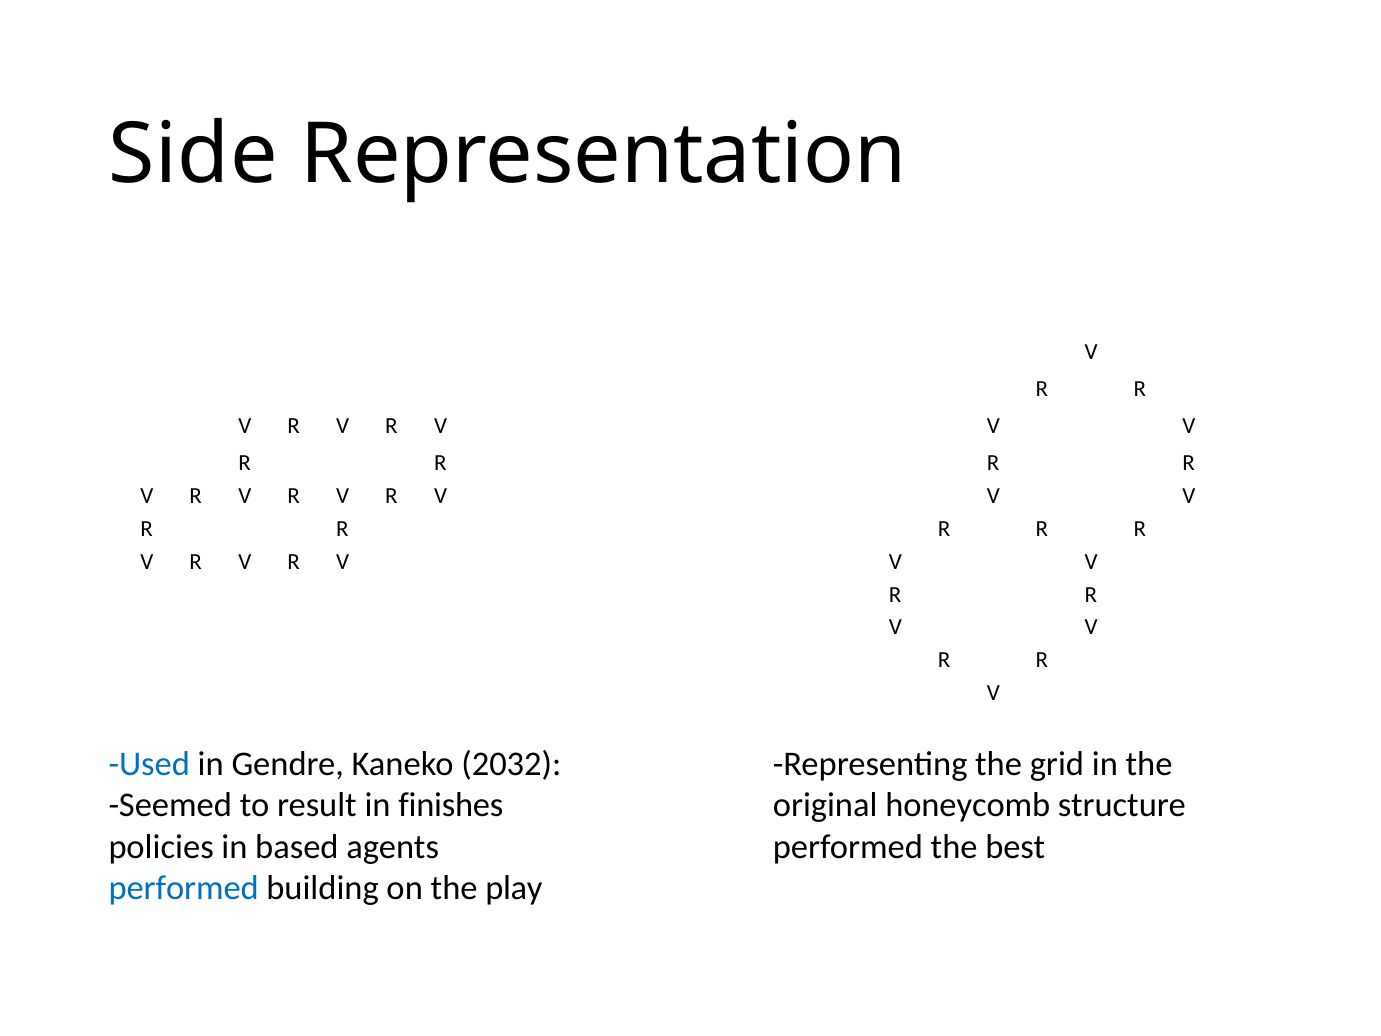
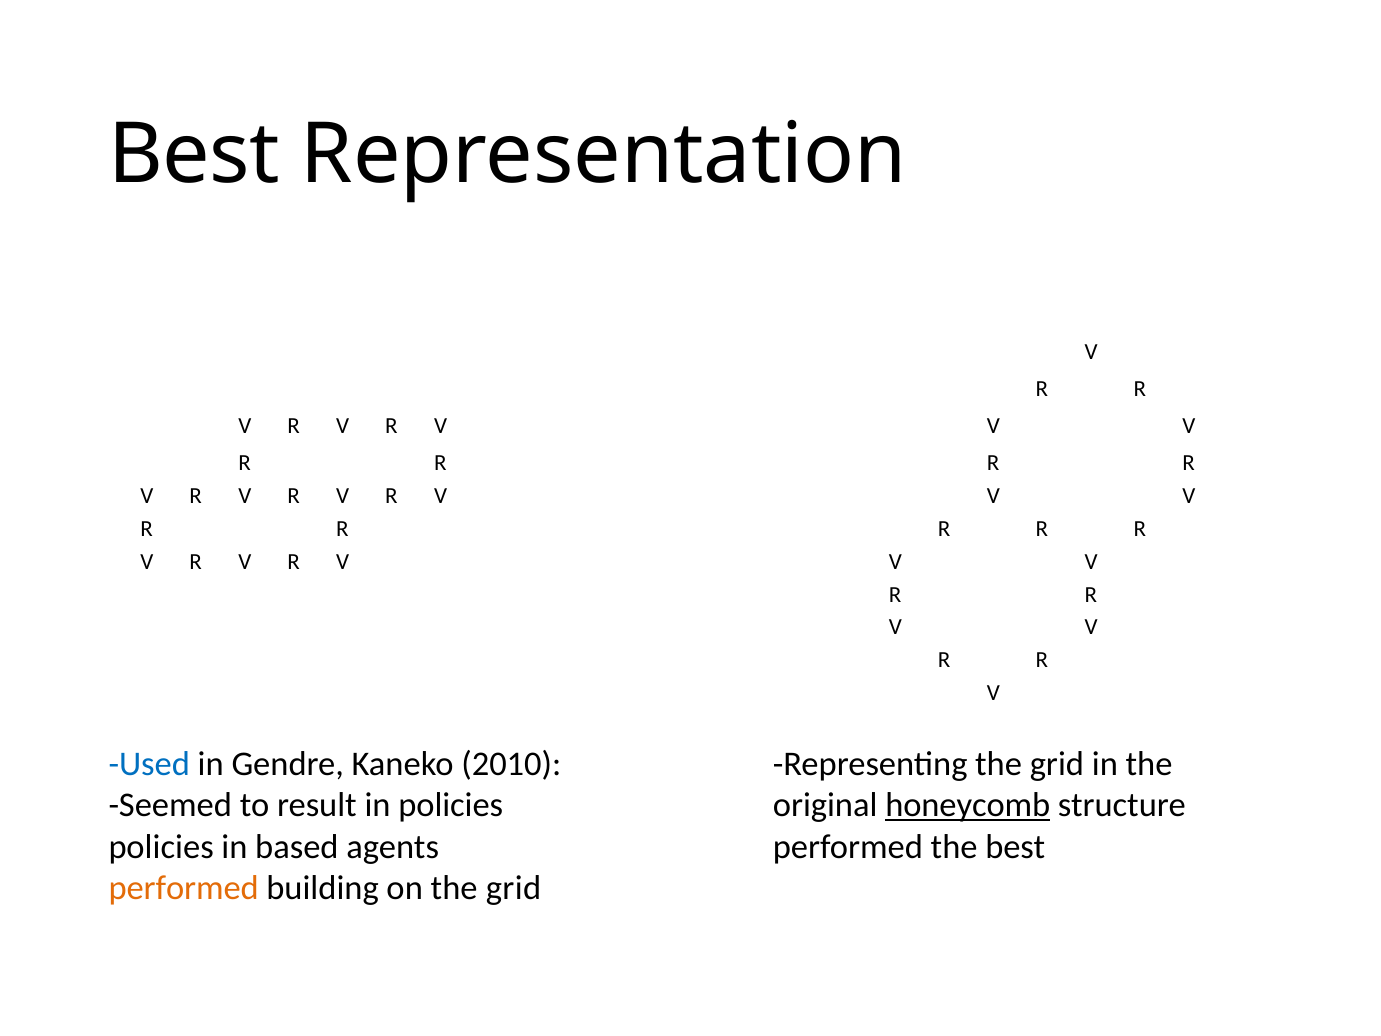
Side: Side -> Best (194, 155)
2032: 2032 -> 2010 (511, 764)
in finishes: finishes -> policies (451, 805)
honeycomb underline: none -> present (968, 805)
performed colour: blue -> orange (184, 888)
on the play: play -> grid (514, 888)
